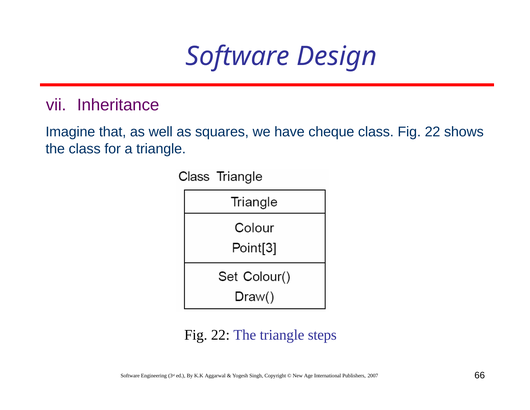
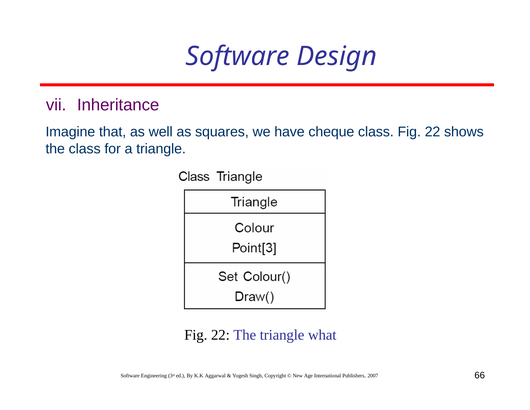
steps: steps -> what (322, 335)
